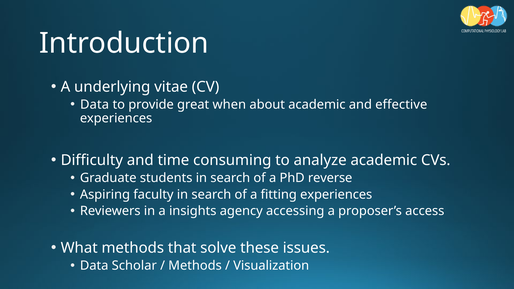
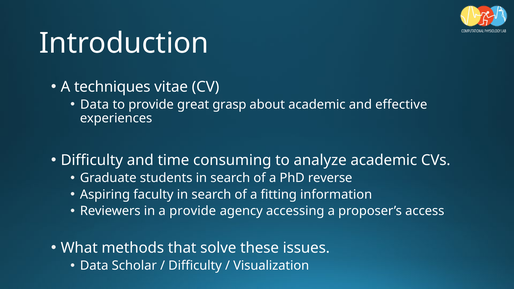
underlying: underlying -> techniques (112, 87)
when: when -> grasp (229, 105)
fitting experiences: experiences -> information (336, 195)
a insights: insights -> provide (193, 211)
Methods: Methods -> Difficulty (195, 266)
